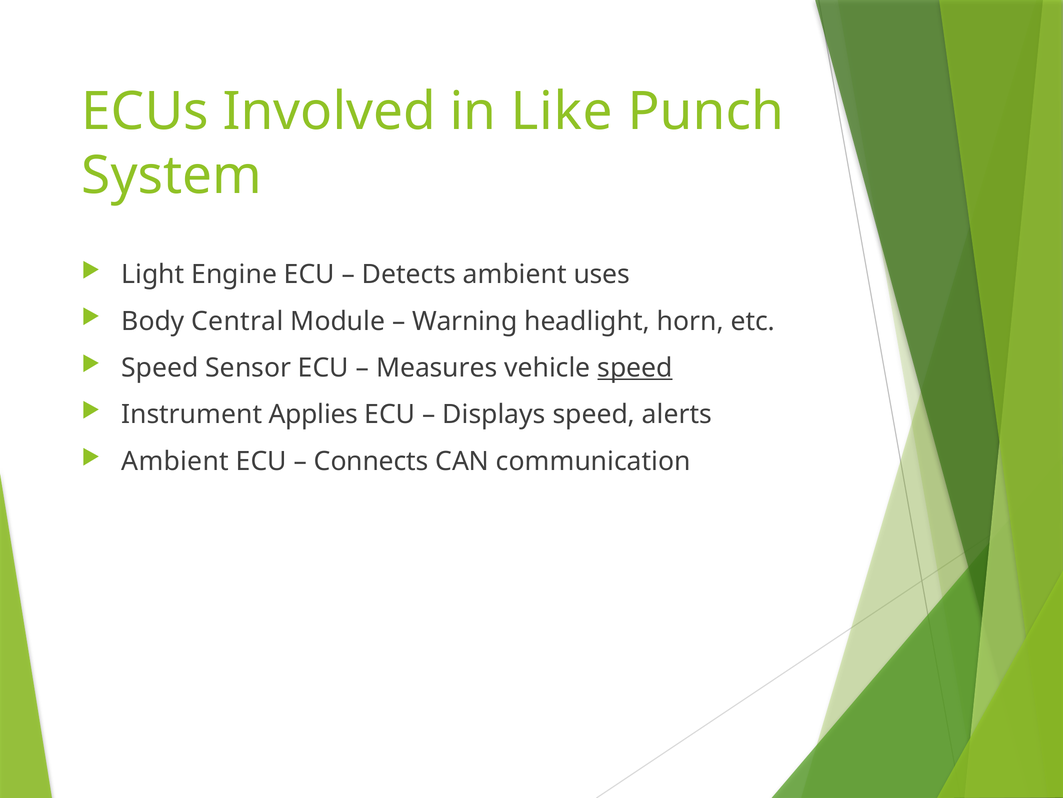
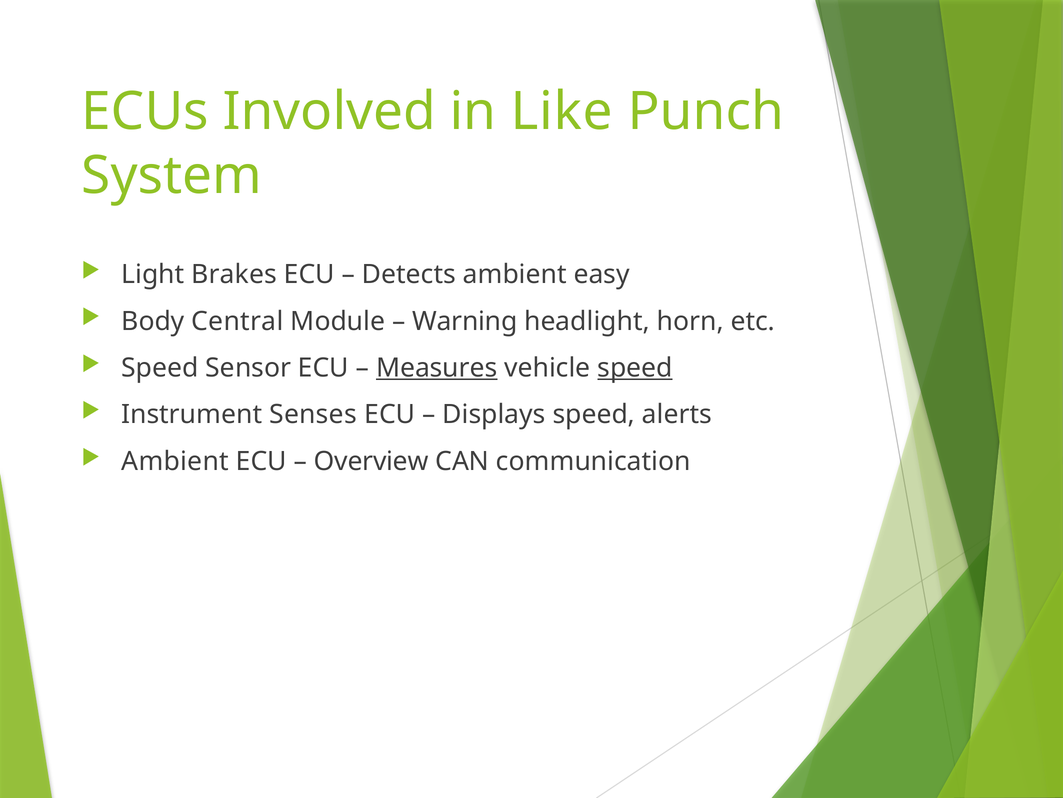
Engine: Engine -> Brakes (234, 274)
uses: uses -> easy (602, 274)
Measures underline: none -> present (437, 368)
Applies: Applies -> Senses (313, 414)
Connects: Connects -> Overview (371, 461)
